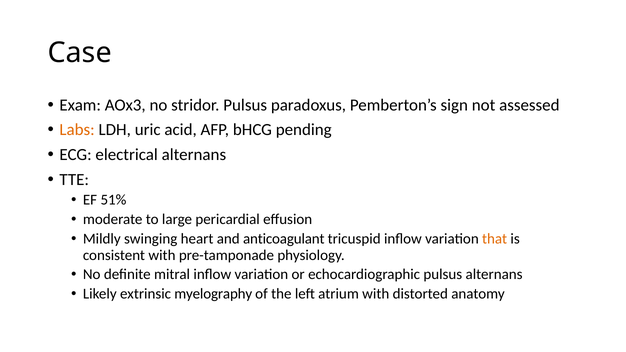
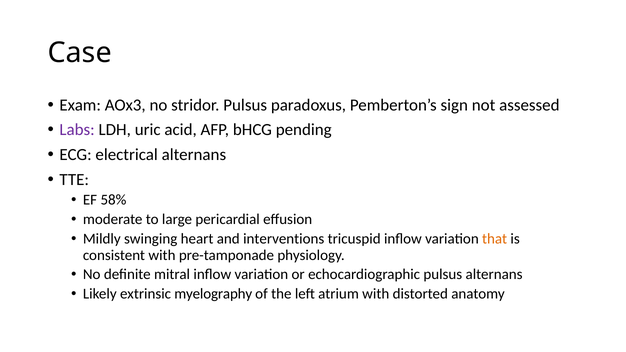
Labs colour: orange -> purple (77, 130)
51%: 51% -> 58% (113, 200)
anticoagulant: anticoagulant -> interventions (284, 239)
